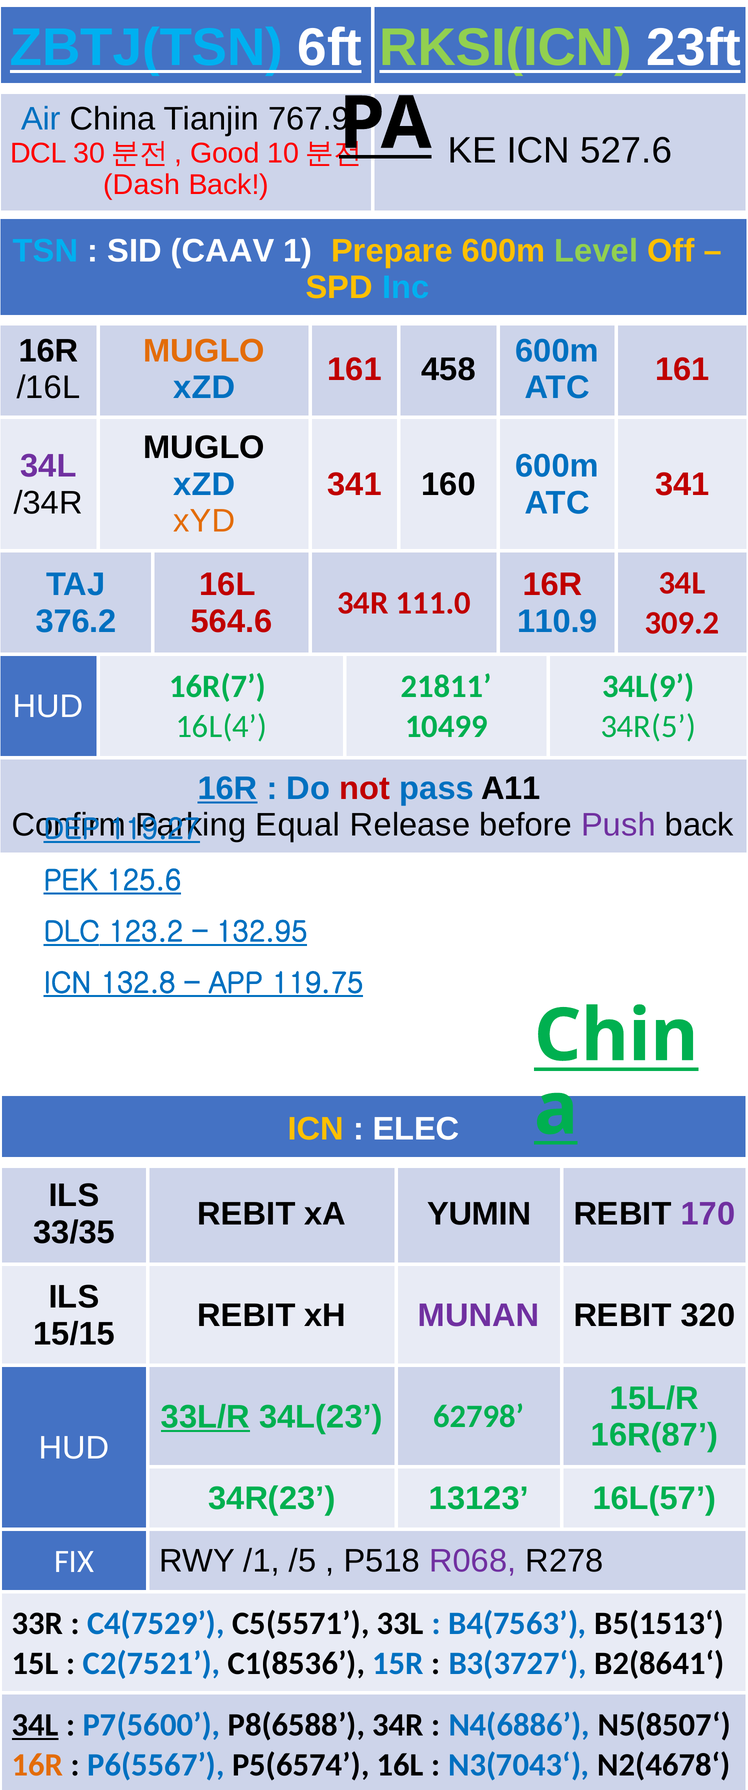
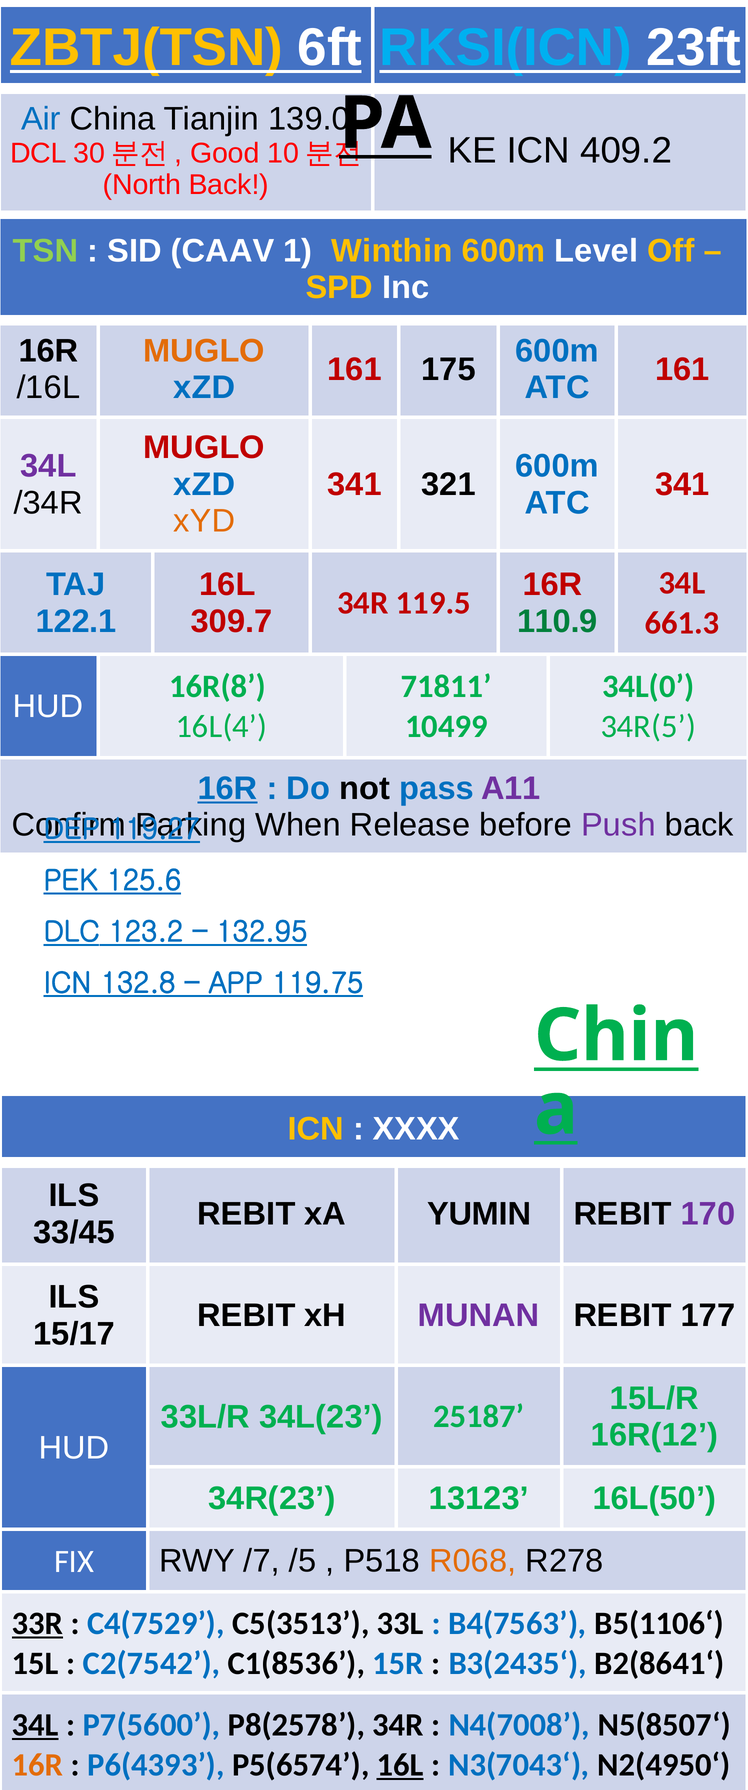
ZBTJ(TSN colour: light blue -> yellow (146, 48)
RKSI(ICN colour: light green -> light blue (506, 48)
767.9: 767.9 -> 139.0 (309, 119)
527.6: 527.6 -> 409.2 (626, 151)
Dash: Dash -> North (142, 185)
TSN colour: light blue -> light green (46, 251)
Prepare: Prepare -> Winthin (392, 251)
Level colour: light green -> white (596, 251)
Inc colour: light blue -> white (406, 288)
458: 458 -> 175 (449, 369)
MUGLO colour: black -> red (204, 448)
160: 160 -> 321 (449, 484)
111.0: 111.0 -> 119.5 (433, 603)
376.2: 376.2 -> 122.1 (76, 621)
564.6: 564.6 -> 309.7 (232, 621)
110.9 colour: blue -> green (557, 621)
309.2: 309.2 -> 661.3 (682, 623)
16R(7: 16R(7 -> 16R(8 (218, 686)
21811: 21811 -> 71811 (446, 686)
34L(9: 34L(9 -> 34L(0 (648, 686)
not colour: red -> black (365, 788)
A11 colour: black -> purple (511, 788)
Equal: Equal -> When (298, 825)
ELEC: ELEC -> XXXX (416, 1129)
33/35: 33/35 -> 33/45 (74, 1232)
320: 320 -> 177 (708, 1315)
15/15: 15/15 -> 15/17 (74, 1334)
33L/R underline: present -> none (205, 1417)
62798: 62798 -> 25187 (479, 1416)
16R(87: 16R(87 -> 16R(12 (654, 1435)
16L(57: 16L(57 -> 16L(50 (654, 1498)
/1: /1 -> /7 (262, 1561)
R068 colour: purple -> orange (473, 1561)
33R underline: none -> present (37, 1623)
C5(5571: C5(5571 -> C5(3513 (301, 1623)
B5(1513‘: B5(1513‘ -> B5(1106‘ (659, 1623)
C2(7521: C2(7521 -> C2(7542 (152, 1663)
B3(3727‘: B3(3727‘ -> B3(2435‘ (518, 1663)
P8(6588: P8(6588 -> P8(2578 (296, 1725)
N4(6886: N4(6886 -> N4(7008 (519, 1725)
P6(5567: P6(5567 -> P6(4393 (156, 1765)
16L underline: none -> present (400, 1765)
N2(4678‘: N2(4678‘ -> N2(4950‘ (664, 1765)
